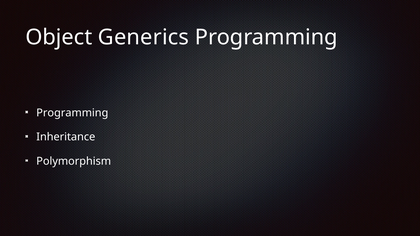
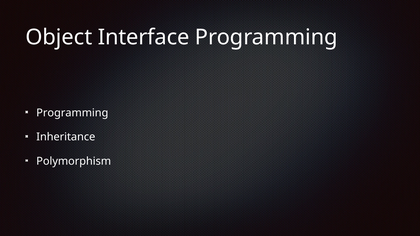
Generics: Generics -> Interface (144, 37)
